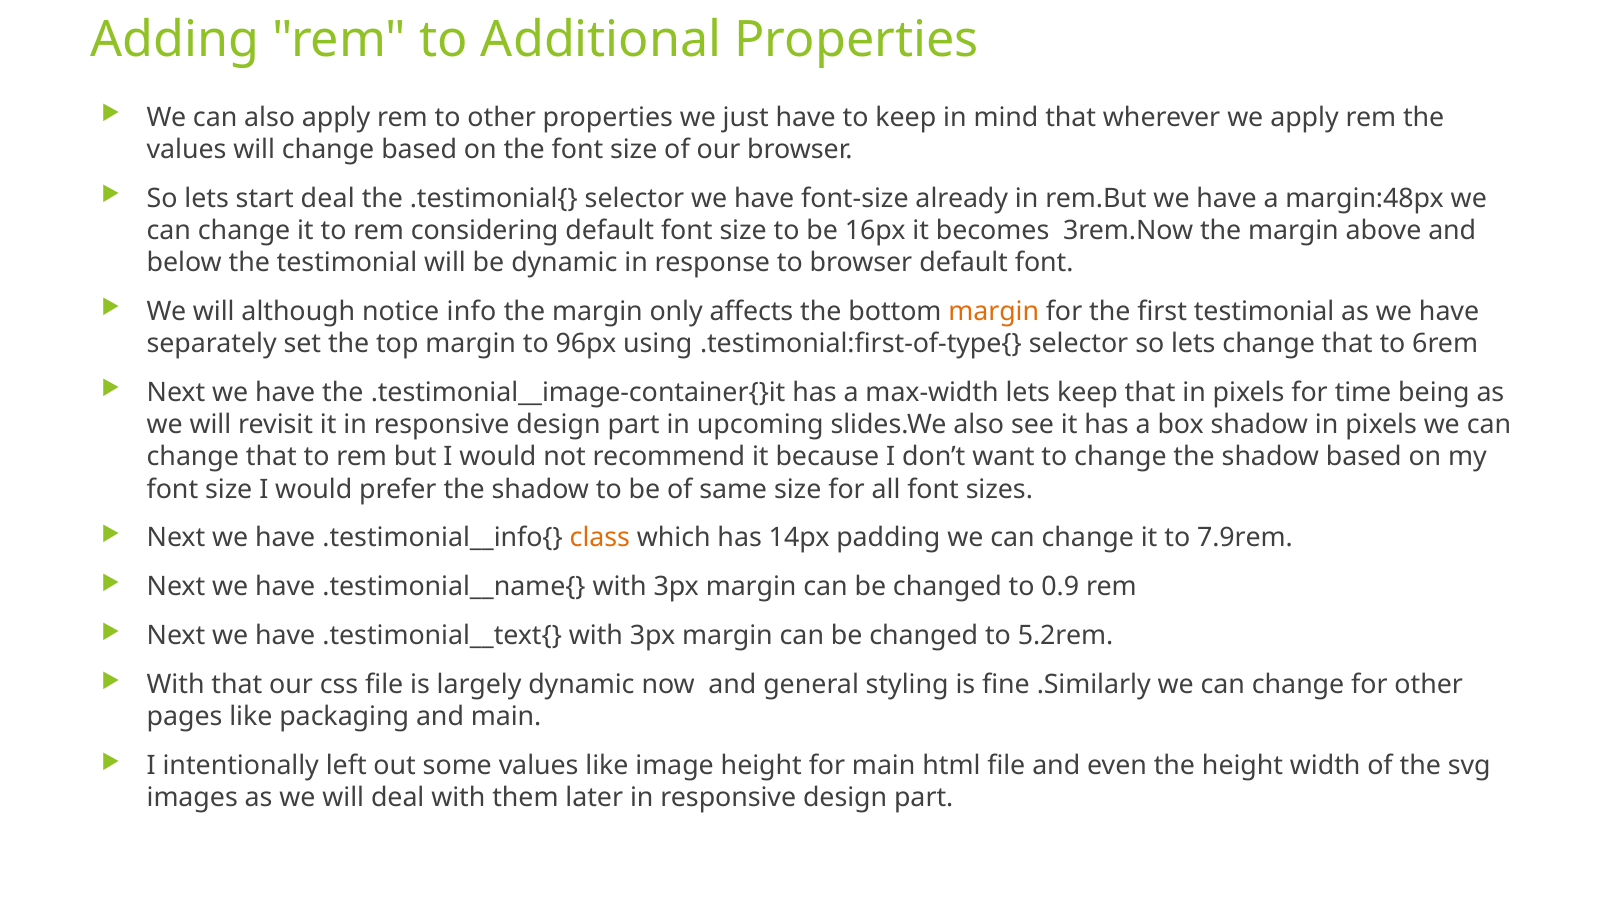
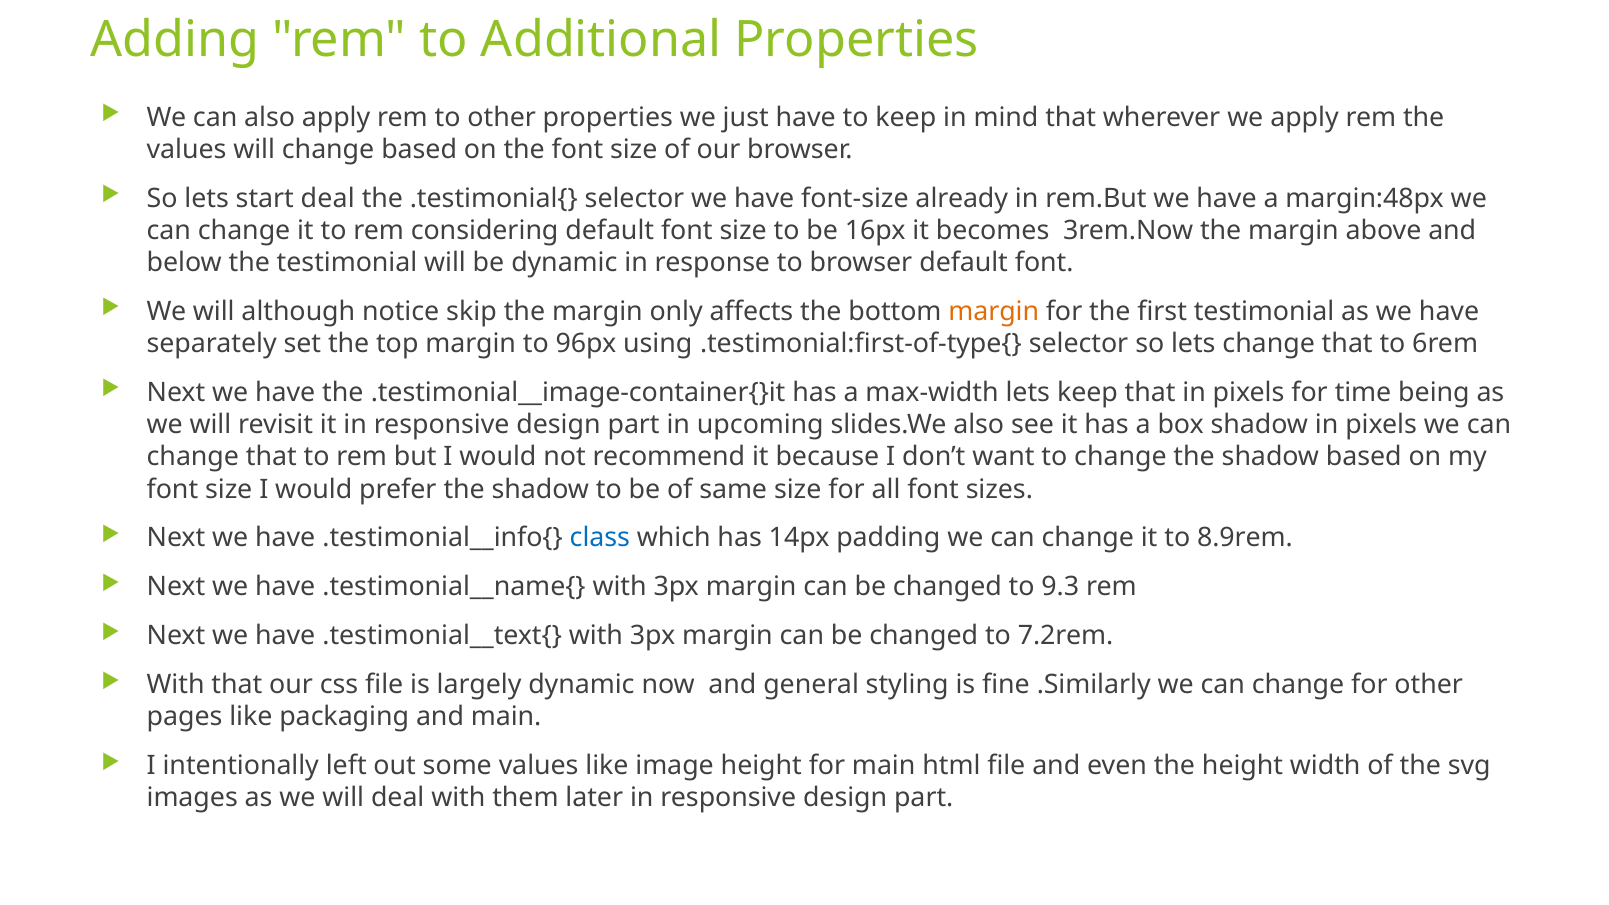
info: info -> skip (472, 312)
class colour: orange -> blue (600, 538)
7.9rem: 7.9rem -> 8.9rem (1245, 538)
0.9: 0.9 -> 9.3 (1060, 587)
5.2rem: 5.2rem -> 7.2rem (1066, 636)
